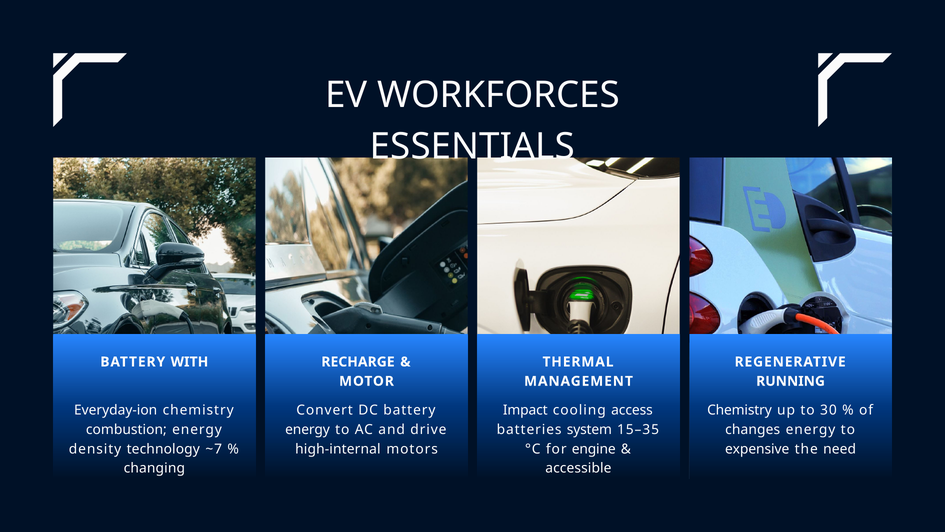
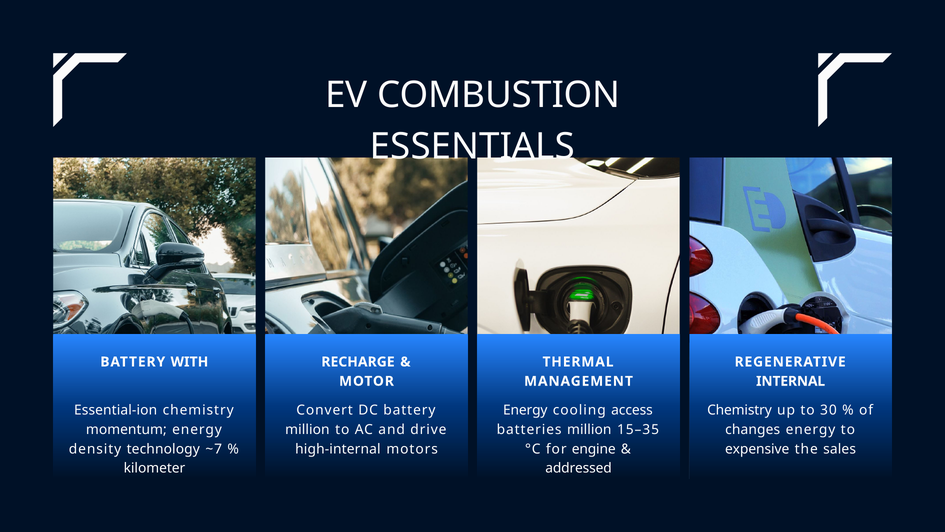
WORKFORCES: WORKFORCES -> COMBUSTION (499, 95)
RUNNING: RUNNING -> INTERNAL (791, 381)
Everyday-ion: Everyday-ion -> Essential-ion (116, 410)
Impact: Impact -> Energy (525, 410)
combustion: combustion -> momentum (126, 429)
batteries system: system -> million (589, 429)
energy: energy -> million (307, 429)
need: need -> sales (840, 449)
changing: changing -> kilometer (154, 468)
accessible: accessible -> addressed (579, 468)
